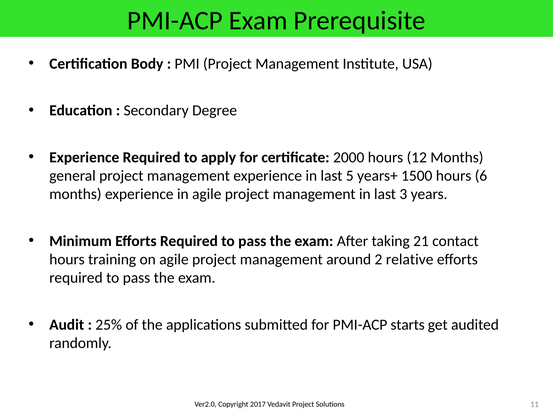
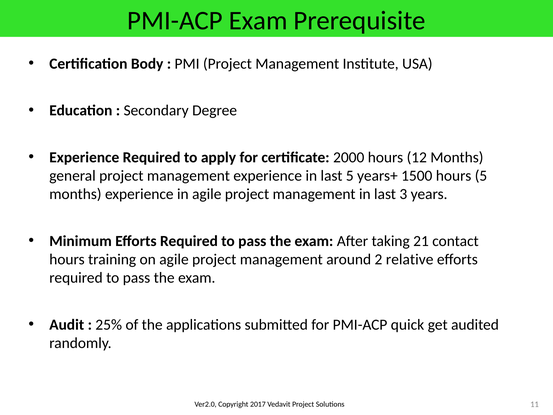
hours 6: 6 -> 5 (481, 176)
starts: starts -> quick (408, 324)
